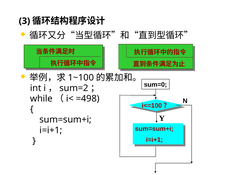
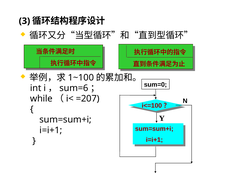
sum=2: sum=2 -> sum=6 (74, 88)
=498: =498 -> =207 (88, 99)
